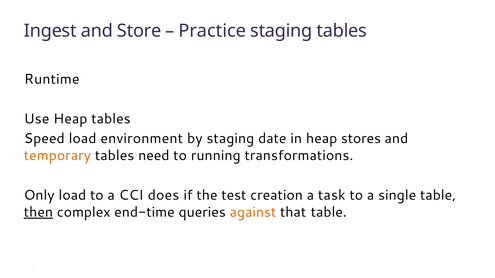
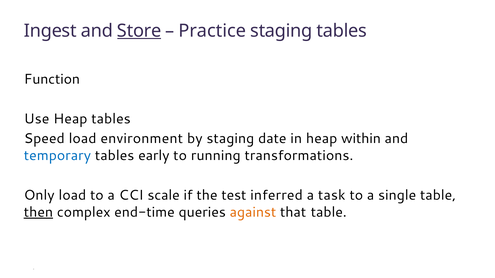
Store underline: none -> present (139, 31)
Runtime: Runtime -> Function (52, 79)
stores: stores -> within (361, 139)
temporary colour: orange -> blue (57, 156)
need: need -> early (154, 156)
does: does -> scale (164, 195)
creation: creation -> inferred (277, 195)
